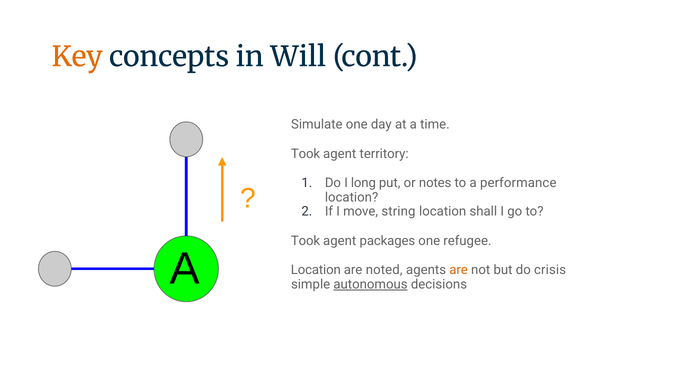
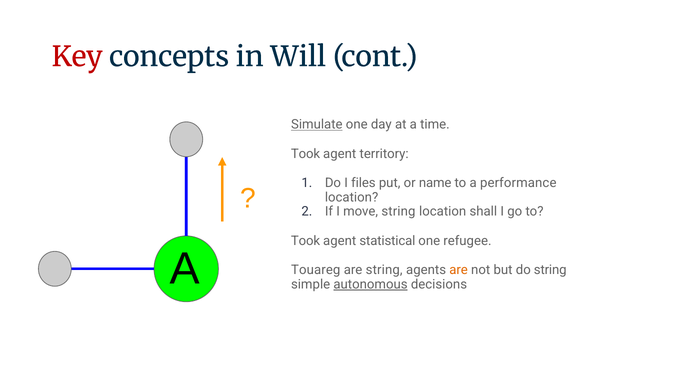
Key colour: orange -> red (77, 57)
Simulate underline: none -> present (317, 124)
long: long -> files (363, 183)
notes: notes -> name (435, 183)
packages: packages -> statistical (387, 241)
Location: Location -> Touareg (316, 270)
are noted: noted -> string (384, 270)
do crisis: crisis -> string (550, 270)
